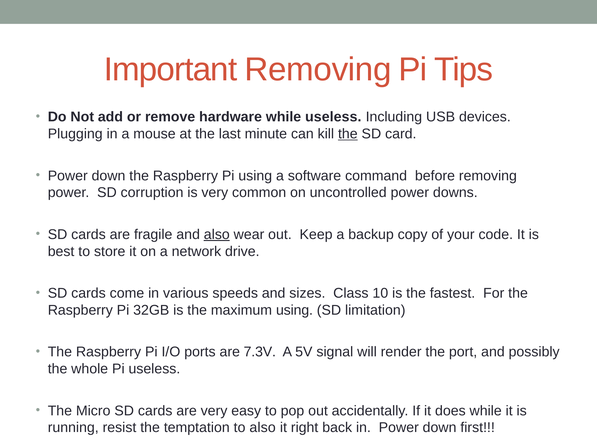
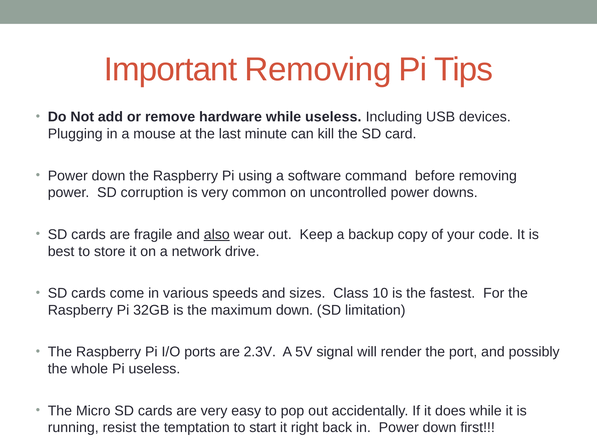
the underline: present -> none (348, 134)
maximum using: using -> down (295, 310)
7.3V: 7.3V -> 2.3V (260, 352)
to also: also -> start (263, 427)
